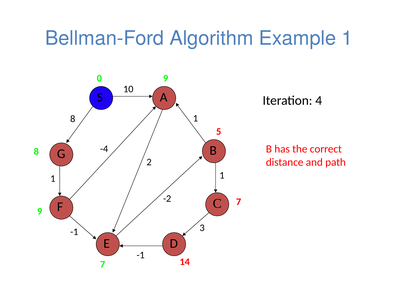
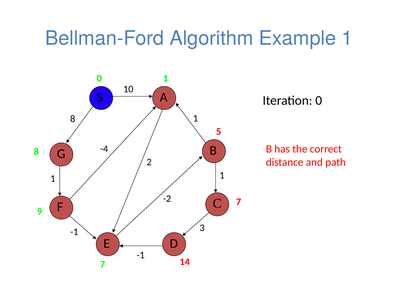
0 9: 9 -> 1 (166, 78)
Iteration 4: 4 -> 0 (319, 100)
